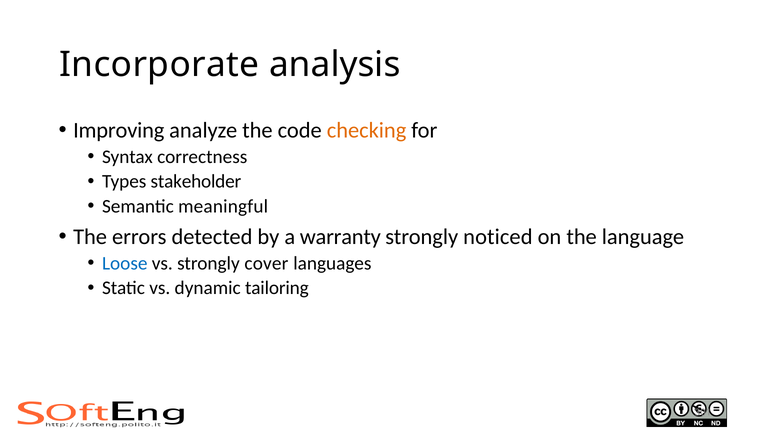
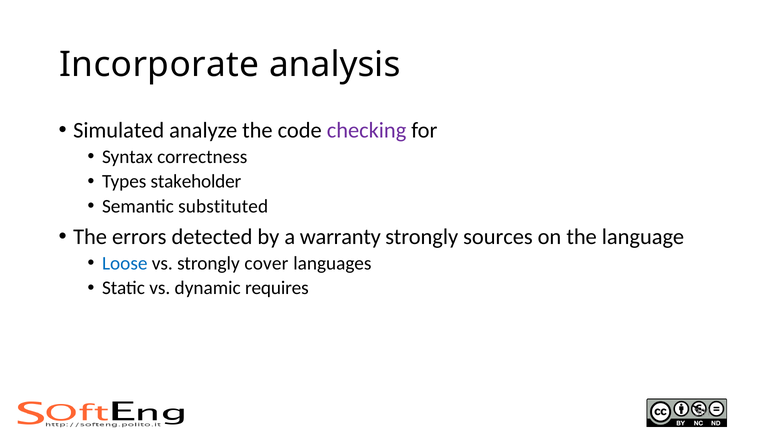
Improving: Improving -> Simulated (119, 130)
checking colour: orange -> purple (367, 130)
meaningful: meaningful -> substituted (223, 206)
noticed: noticed -> sources (498, 237)
tailoring: tailoring -> requires (277, 288)
